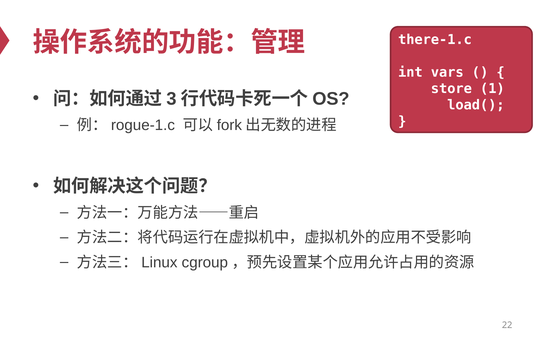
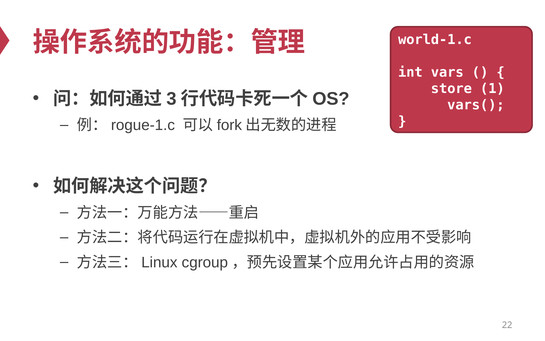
there-1.c: there-1.c -> world-1.c (435, 40)
load(: load( -> vars( (476, 105)
